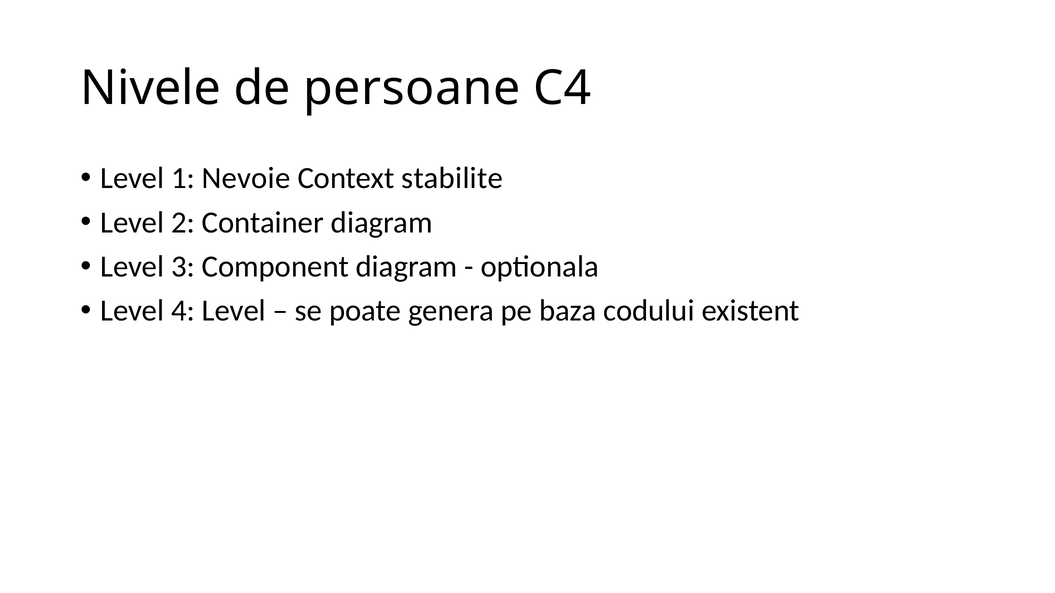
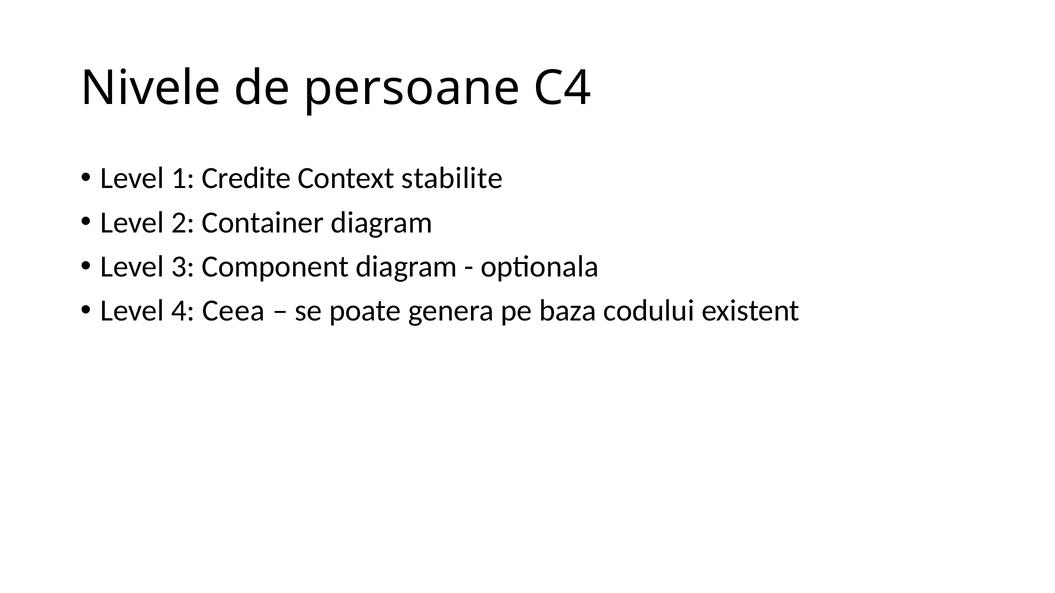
Nevoie: Nevoie -> Credite (246, 178)
4 Level: Level -> Ceea (234, 311)
